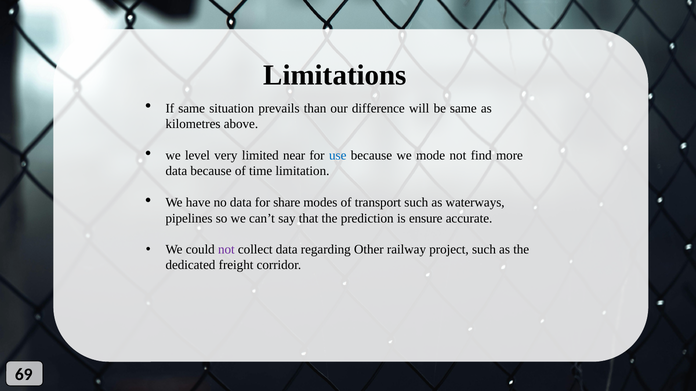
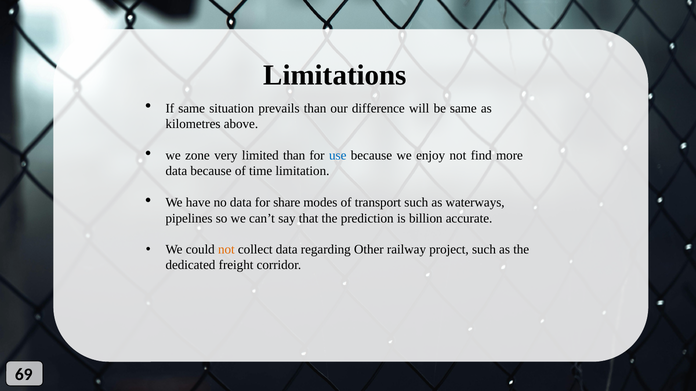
level: level -> zone (197, 156)
limited near: near -> than (294, 156)
mode: mode -> enjoy (431, 156)
ensure: ensure -> billion (426, 219)
not colour: purple -> orange (226, 250)
